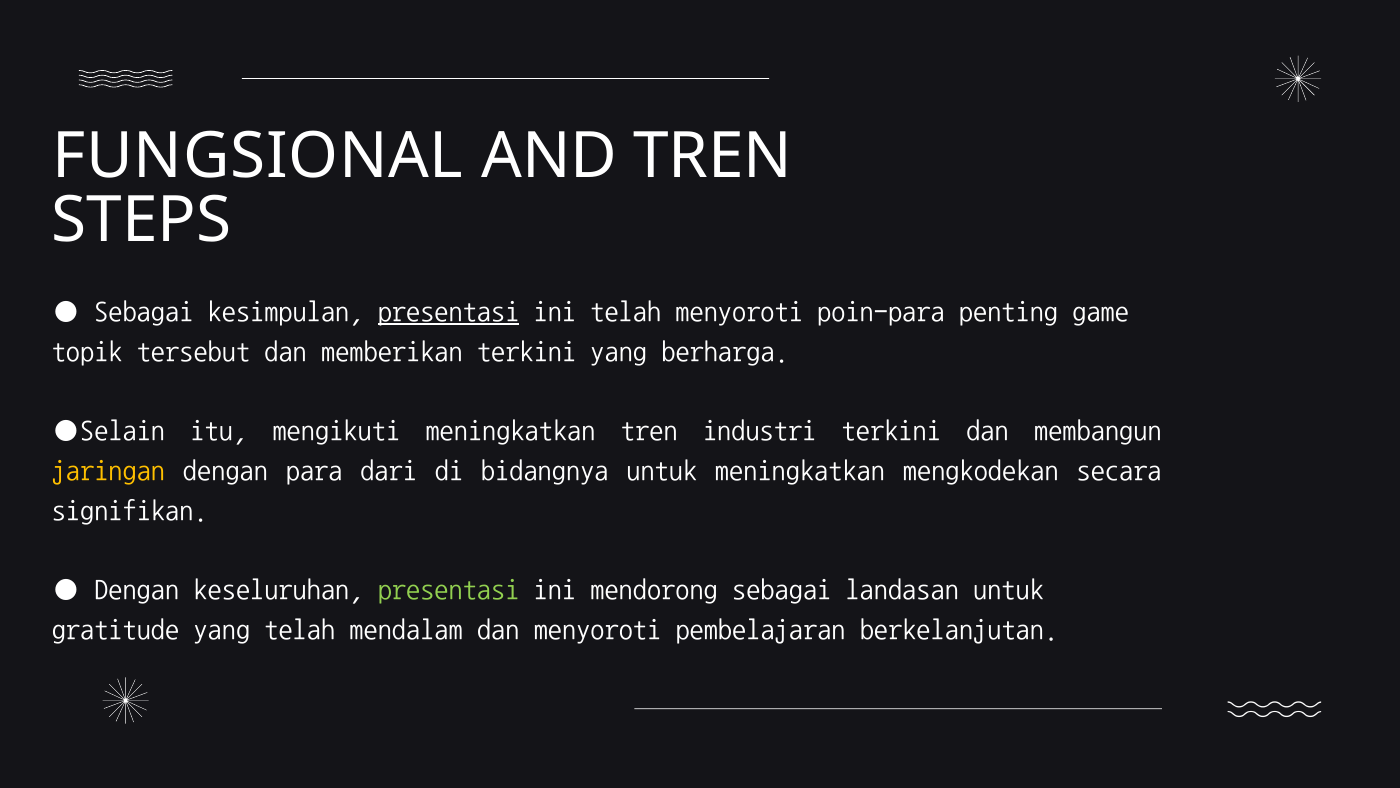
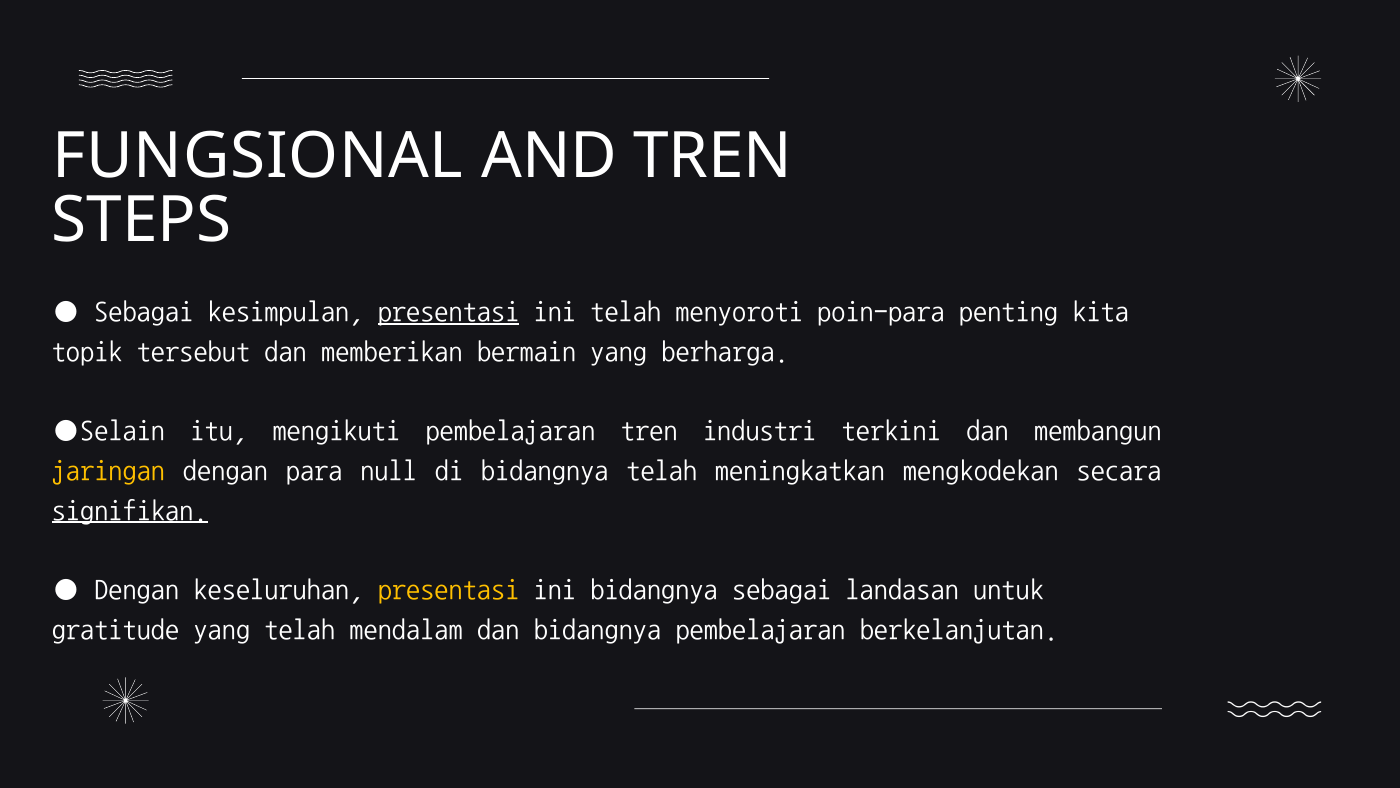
game: game -> kita (1101, 311)
memberikan terkini: terkini -> bermain (527, 351)
mengikuti meningkatkan: meningkatkan -> pembelajaran (511, 430)
dari: dari -> null (389, 470)
bidangnya untuk: untuk -> telah (662, 470)
signifikan underline: none -> present (130, 510)
presentasi colour: light green -> yellow (449, 589)
ini mendorong: mendorong -> bidangnya (654, 589)
dan menyoroti: menyoroti -> bidangnya (598, 628)
